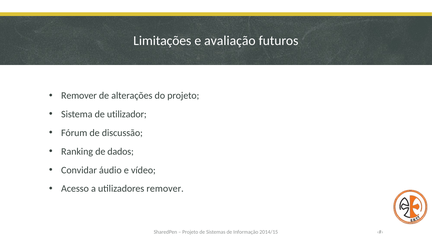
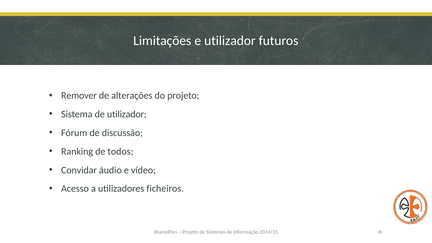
e avaliação: avaliação -> utilizador (230, 41)
dados: dados -> todos (120, 151)
utilizadores remover: remover -> ficheiros (165, 189)
